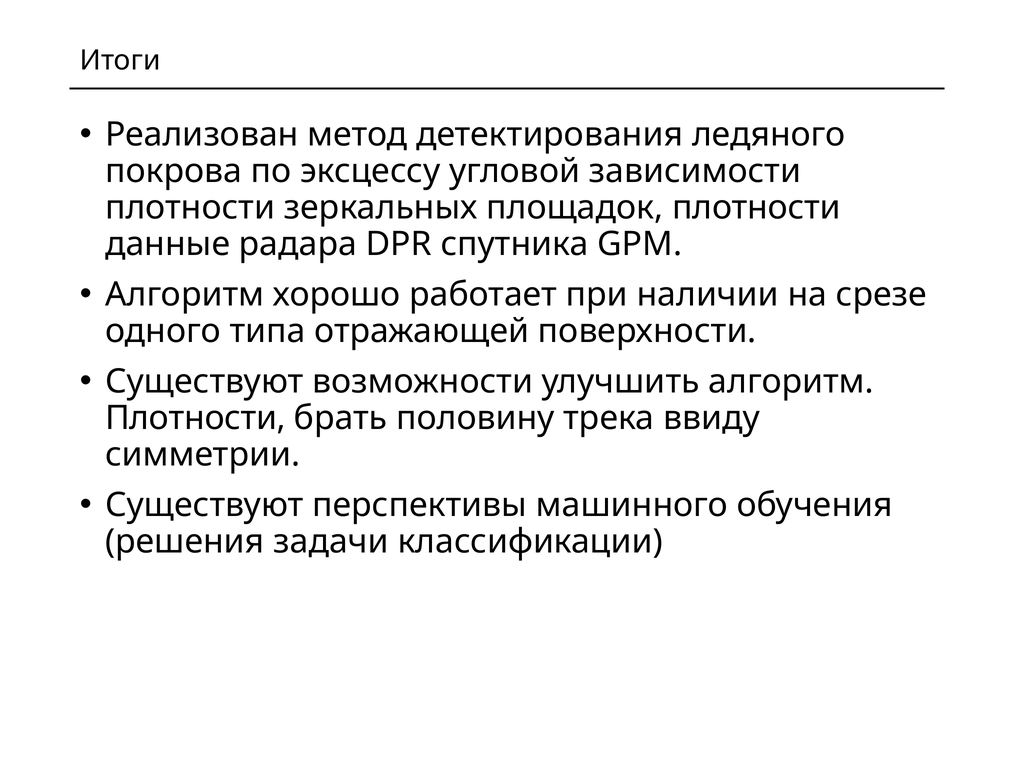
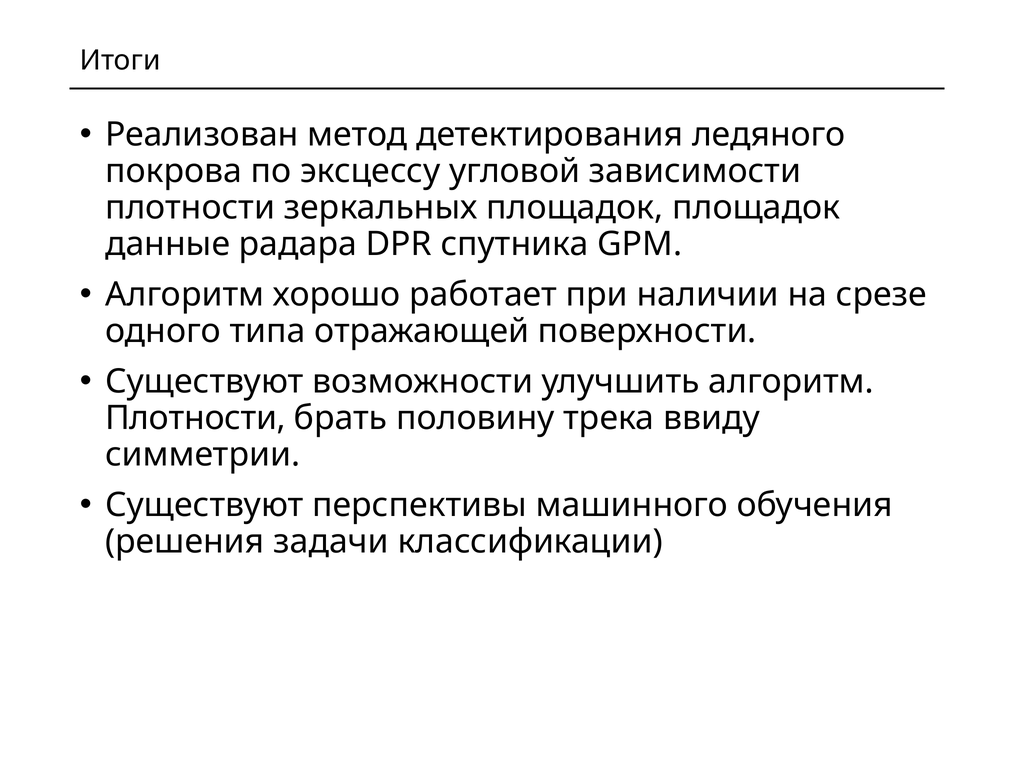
площадок плотности: плотности -> площадок (756, 208)
